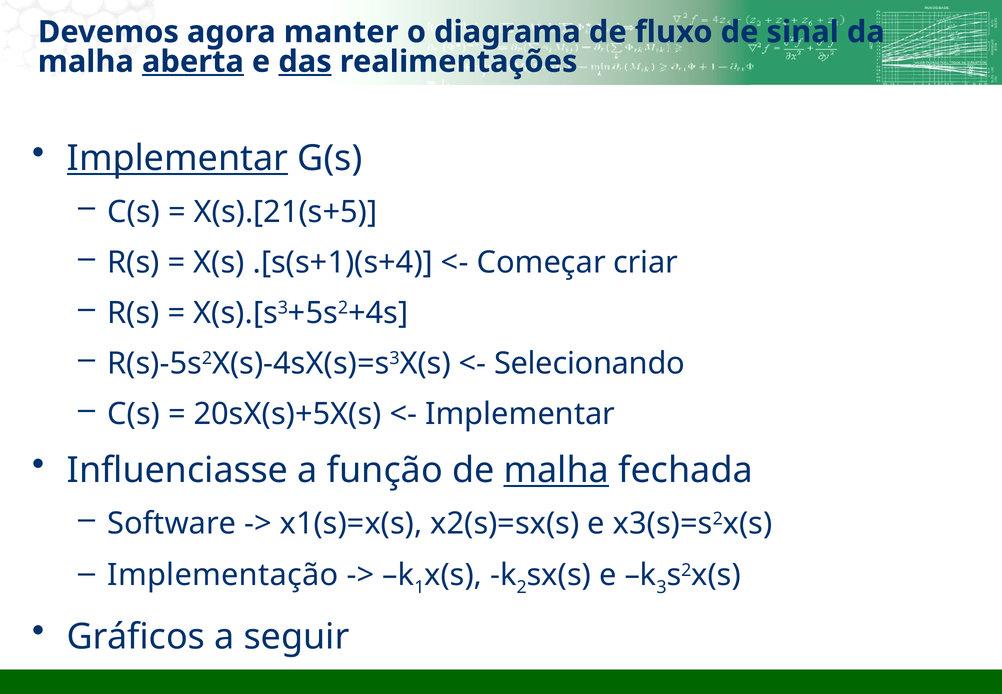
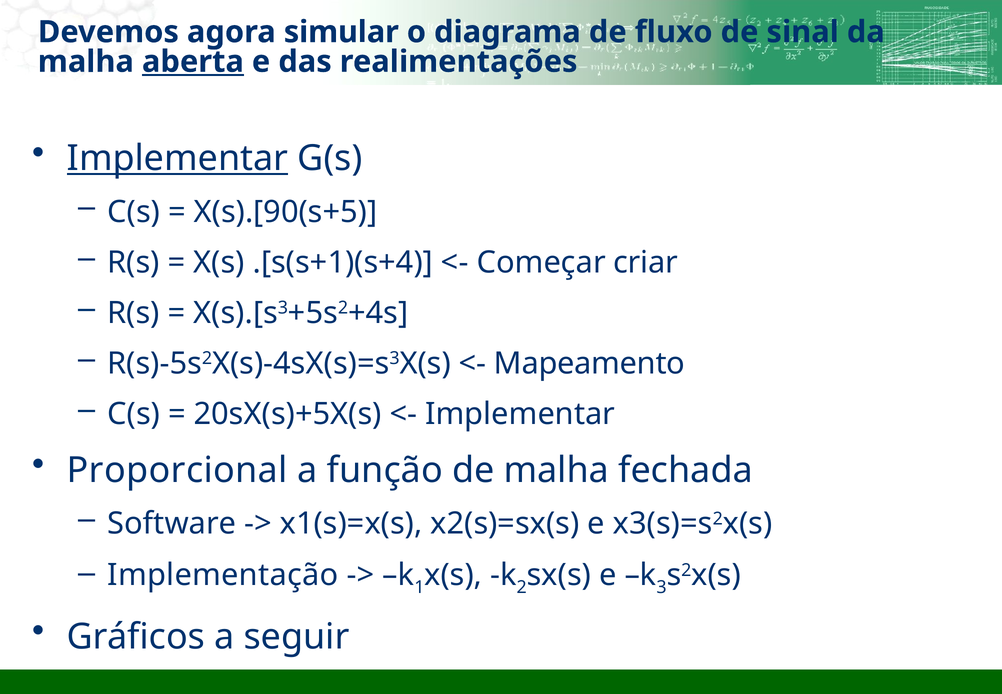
manter: manter -> simular (341, 32)
das underline: present -> none (305, 62)
X(s).[21(s+5: X(s).[21(s+5 -> X(s).[90(s+5 (286, 212)
Selecionando: Selecionando -> Mapeamento (590, 363)
Influenciasse: Influenciasse -> Proporcional (177, 470)
malha underline: present -> none (556, 470)
